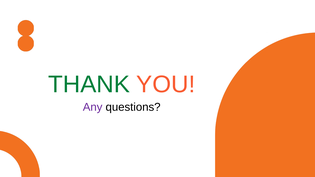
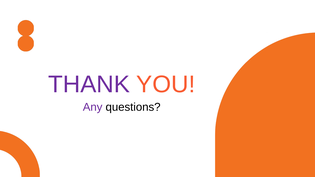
THANK colour: green -> purple (89, 85)
